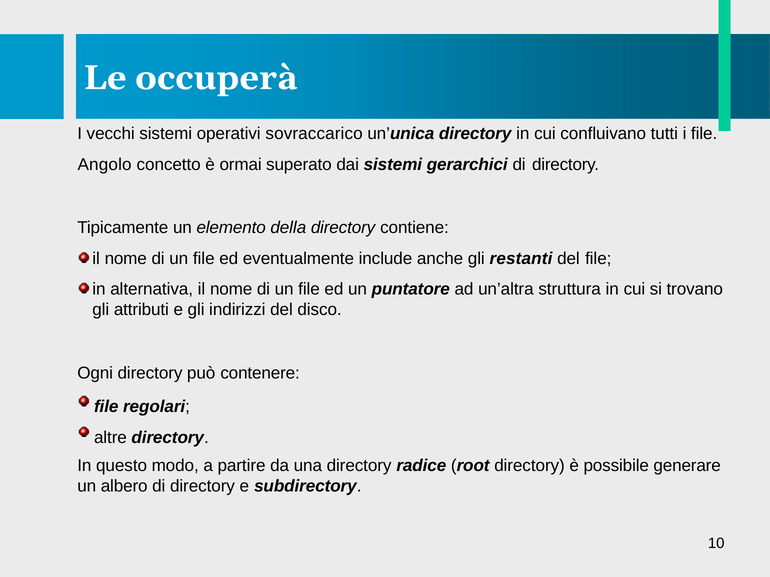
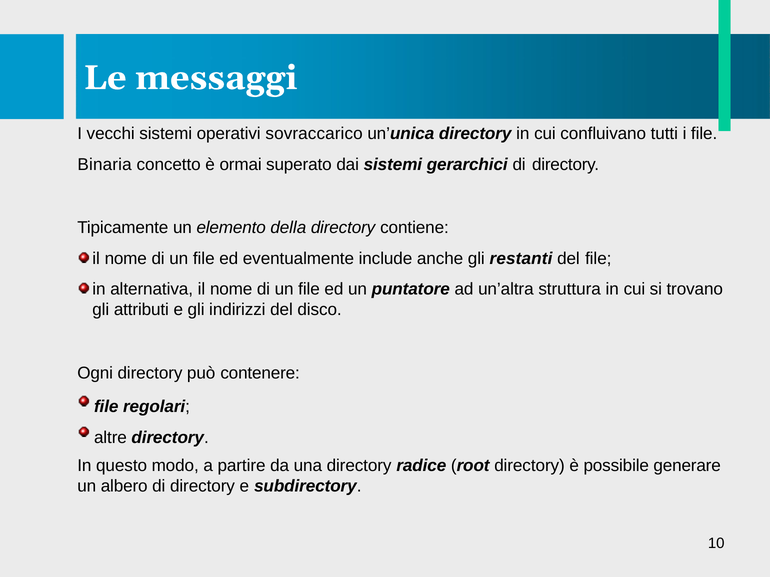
occuperà: occuperà -> messaggi (216, 78)
Angolo: Angolo -> Binaria (105, 165)
